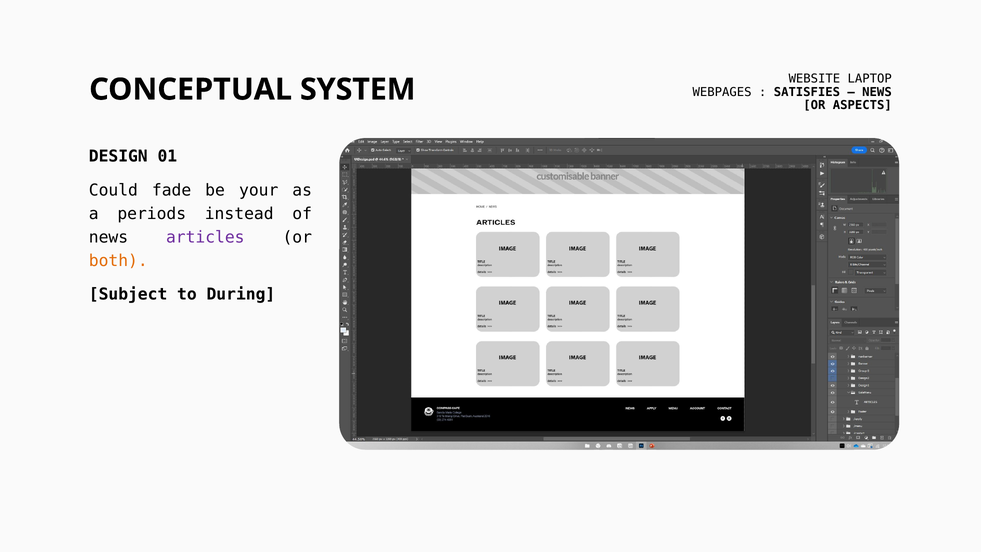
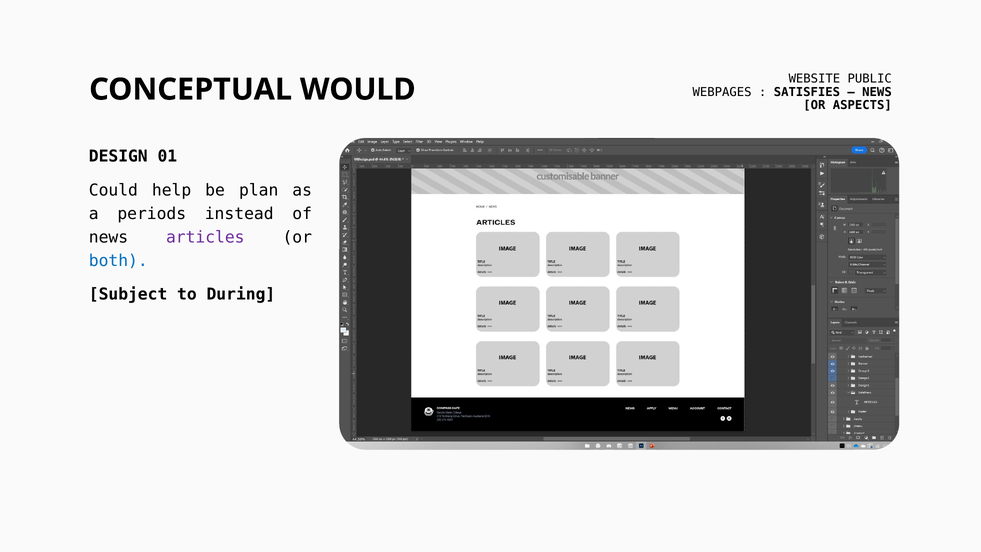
LAPTOP: LAPTOP -> PUBLIC (870, 79)
SYSTEM: SYSTEM -> WOULD (358, 89)
fade: fade -> help (172, 190)
your: your -> plan (259, 190)
both colour: orange -> blue (118, 261)
